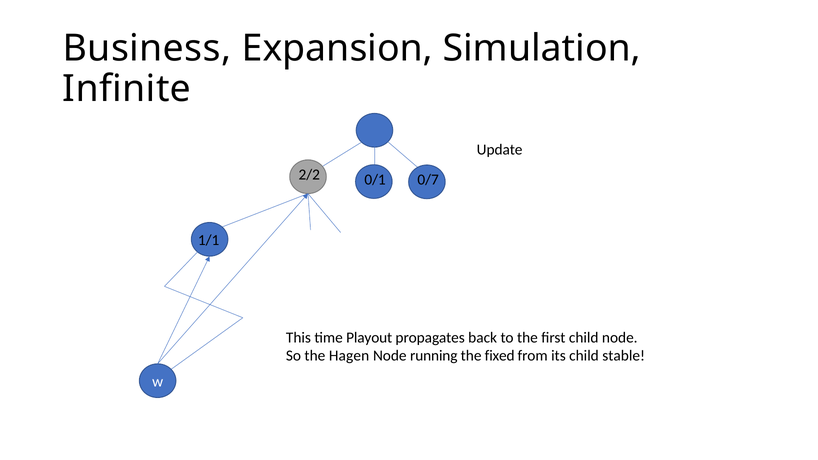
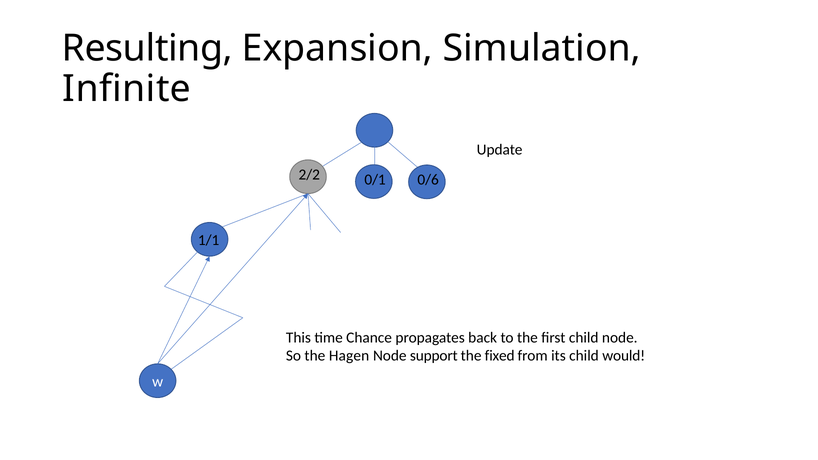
Business: Business -> Resulting (147, 48)
0/7: 0/7 -> 0/6 (428, 180)
Playout: Playout -> Chance (369, 338)
running: running -> support (434, 356)
stable: stable -> would (624, 356)
